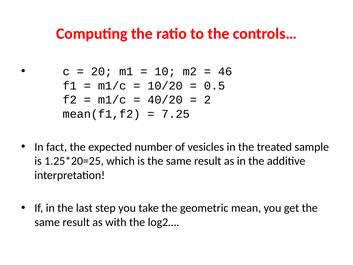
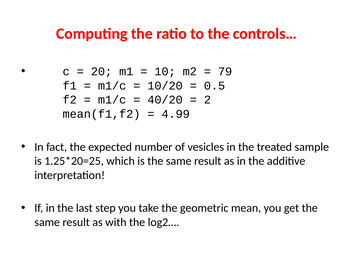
46: 46 -> 79 (225, 71)
7.25: 7.25 -> 4.99 (176, 114)
